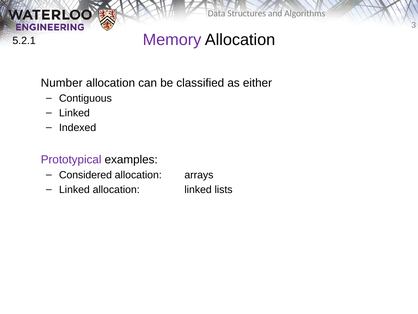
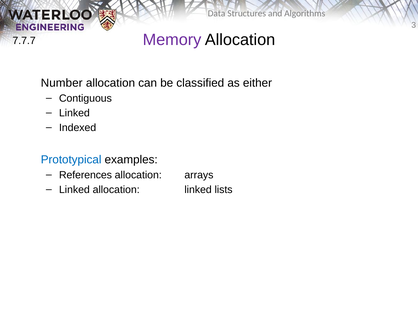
5.2.1: 5.2.1 -> 7.7.7 (24, 41)
Prototypical colour: purple -> blue (71, 159)
Considered: Considered -> References (85, 175)
